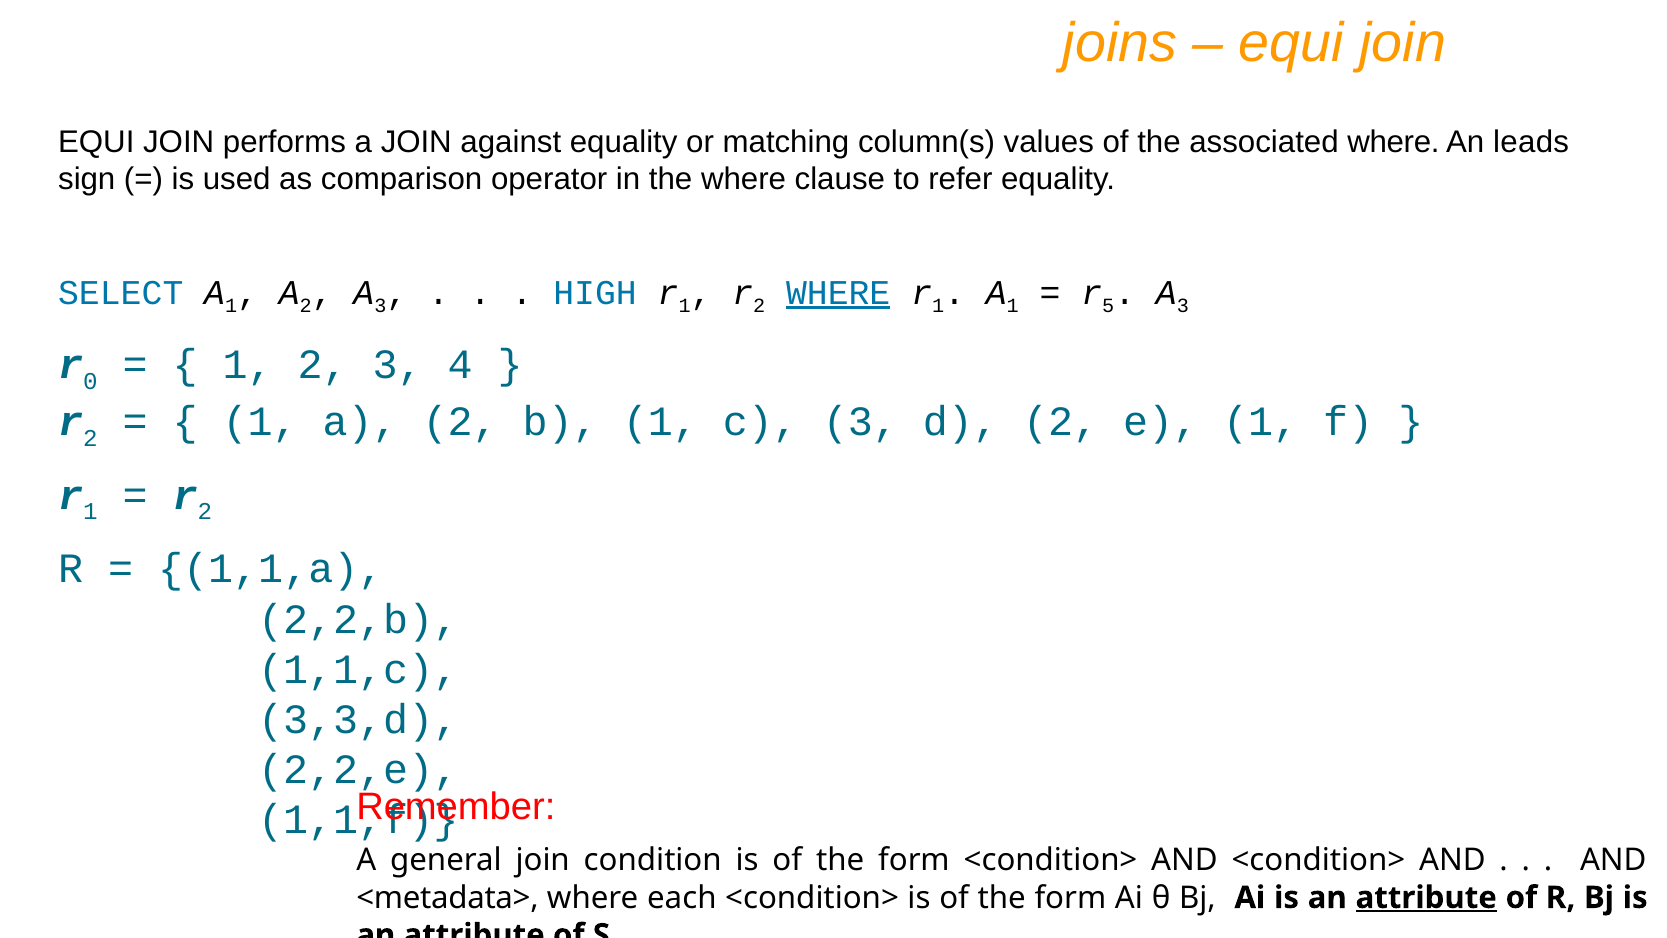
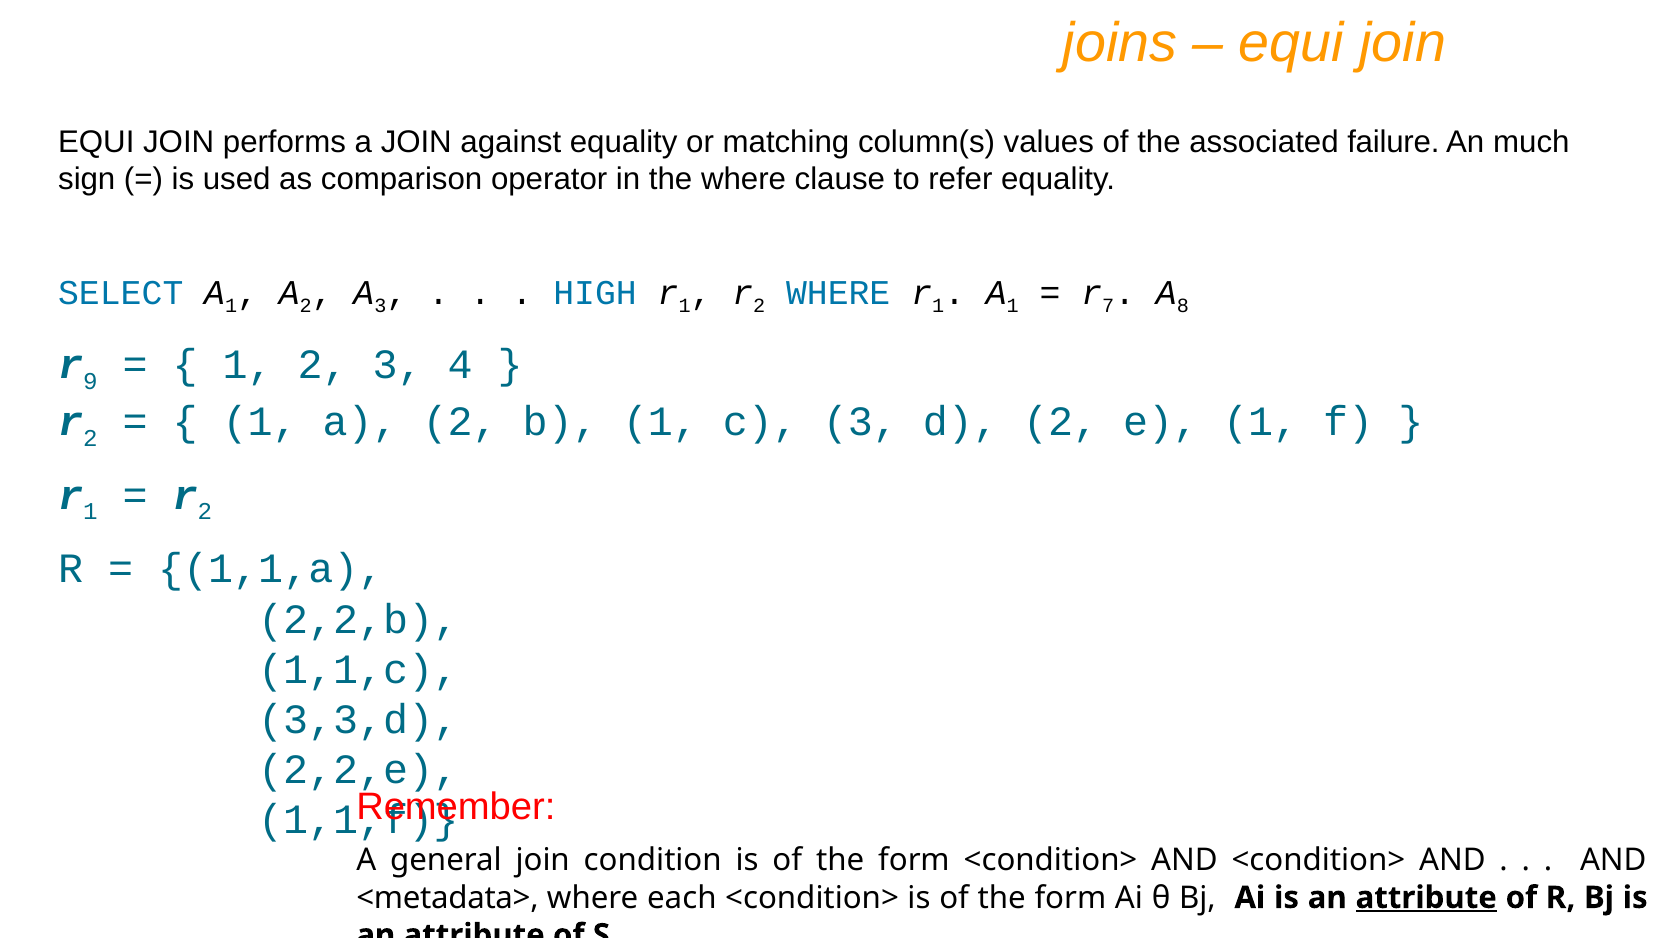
associated where: where -> failure (1393, 142)
leads: leads -> much (1531, 142)
WHERE underline: present -> none (838, 292)
5: 5 -> 7 (1108, 306)
3: 3 -> 8 (1183, 306)
0: 0 -> 9 (90, 381)
